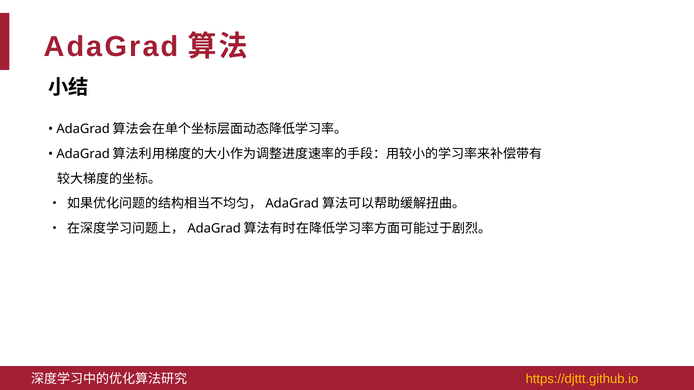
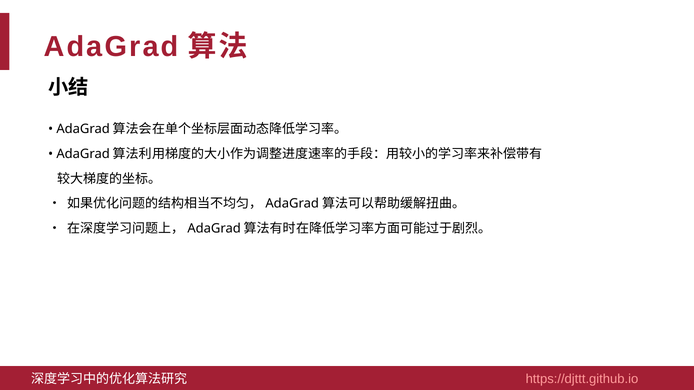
https://djttt.github.io colour: yellow -> pink (582, 379)
